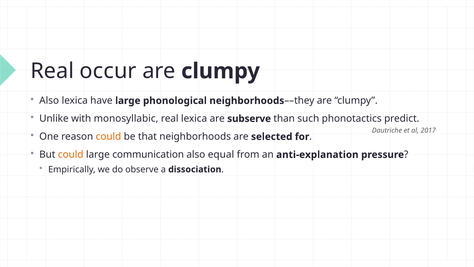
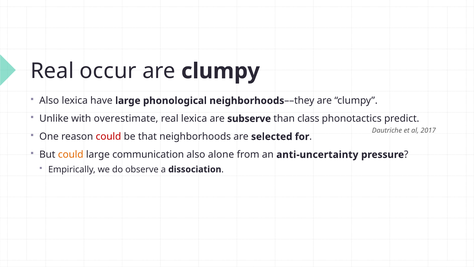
monosyllabic: monosyllabic -> overestimate (126, 119)
such: such -> class (308, 119)
could colour: orange -> red (108, 136)
equal: equal -> alone (221, 154)
anti-explanation: anti-explanation -> anti-uncertainty (317, 154)
